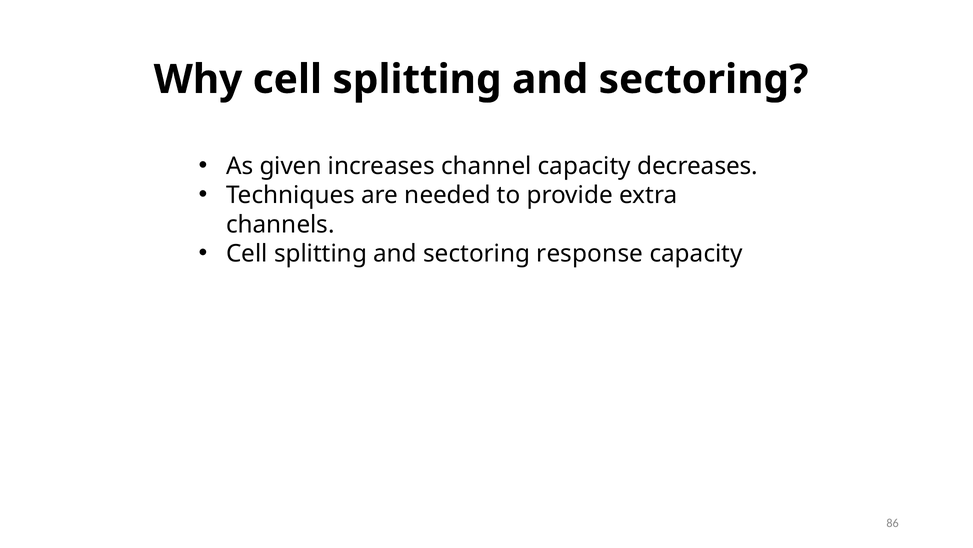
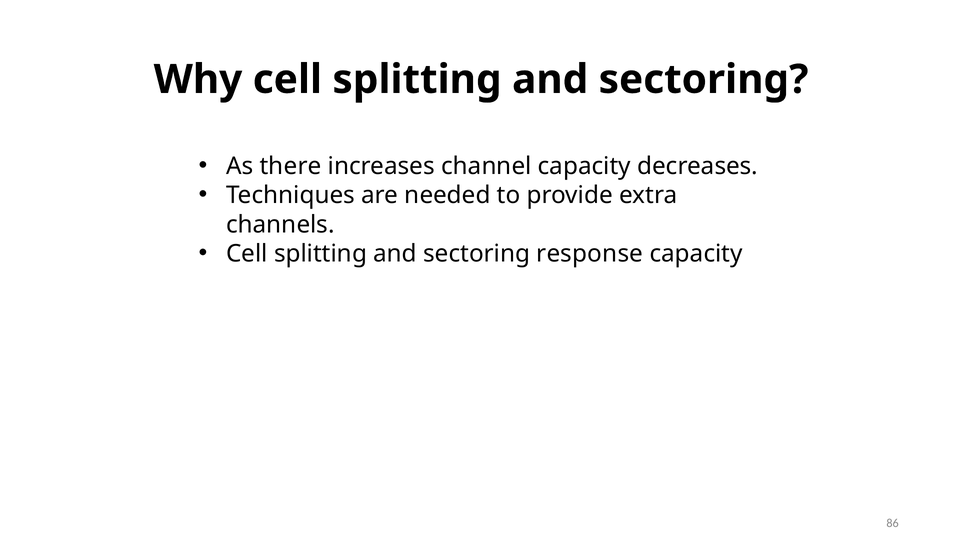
given: given -> there (291, 166)
